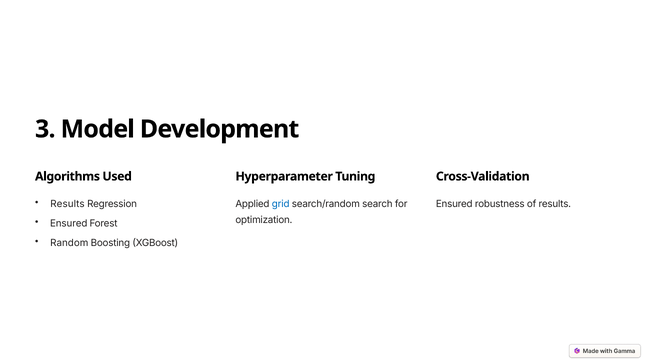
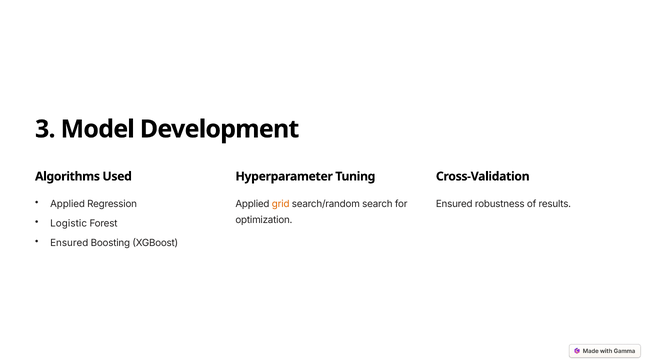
Results: Results -> Applied (68, 204)
grid colour: blue -> orange (281, 204)
Ensured: Ensured -> Logistic (69, 224)
Random: Random -> Ensured (69, 243)
